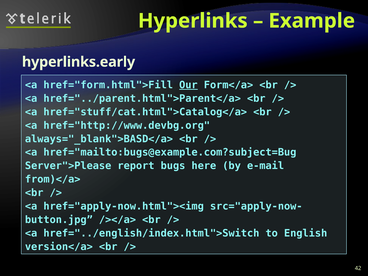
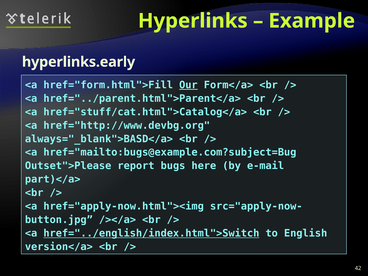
Server">Please: Server">Please -> Outset">Please (68, 166)
from)</a>: from)</a> -> part)</a> (53, 179)
href="../english/index.html">Switch underline: none -> present (151, 233)
